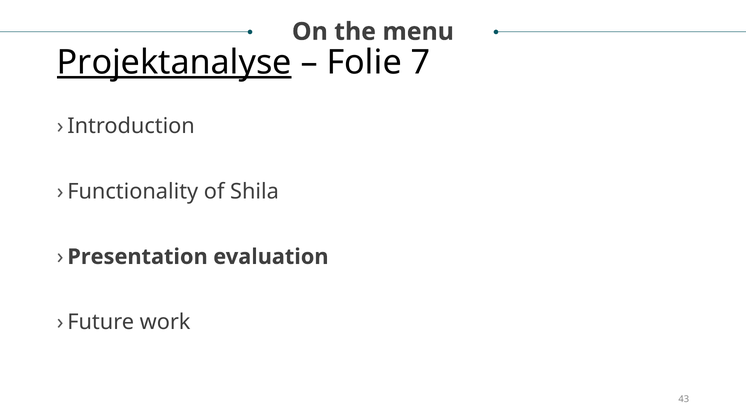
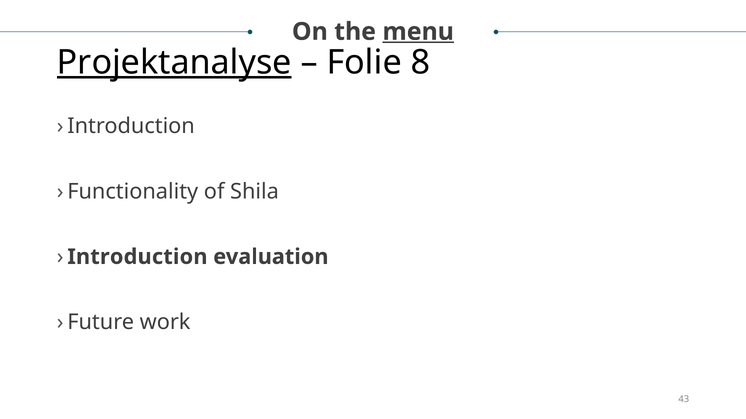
menu underline: none -> present (418, 32)
7: 7 -> 8 (421, 63)
Presentation: Presentation -> Introduction (137, 257)
